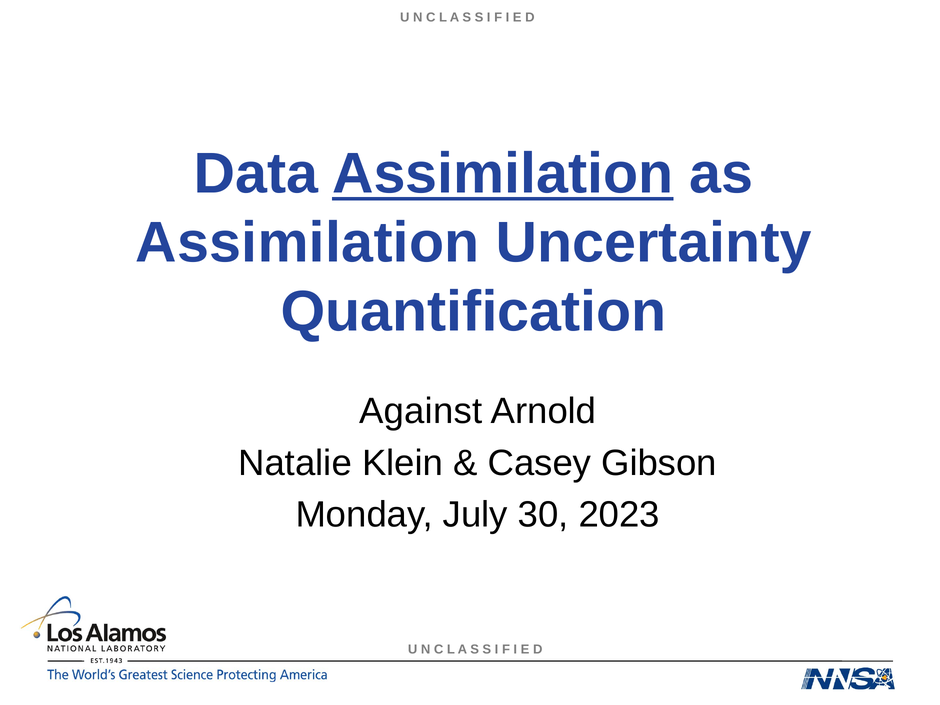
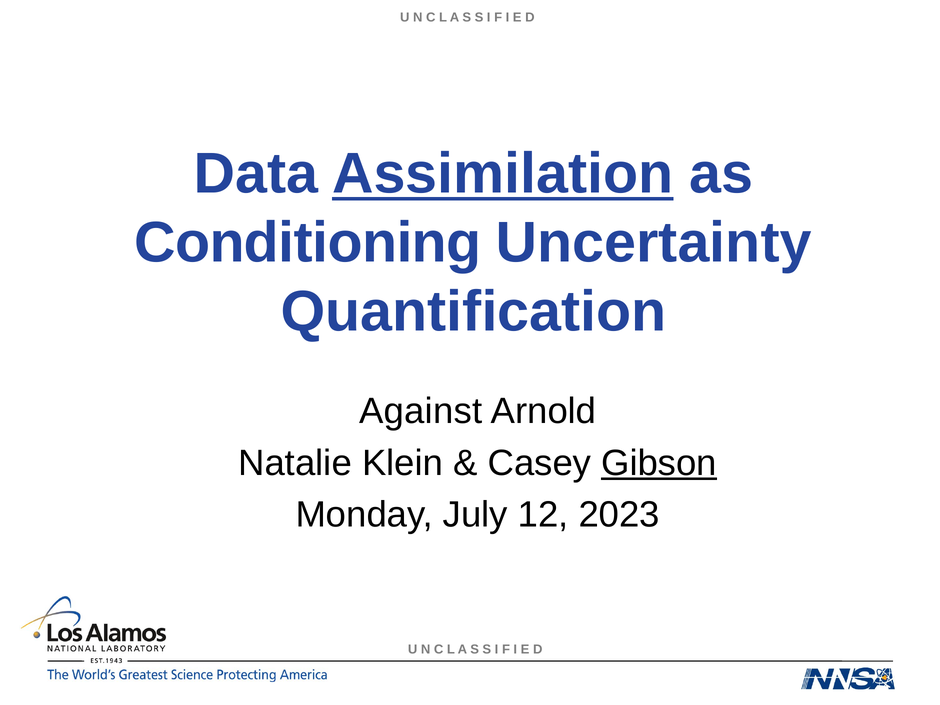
Assimilation: Assimilation -> Conditioning (308, 243)
Gibson underline: none -> present (659, 463)
30: 30 -> 12 (543, 515)
